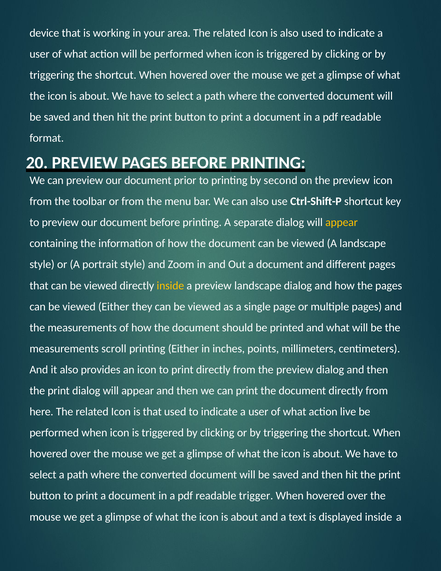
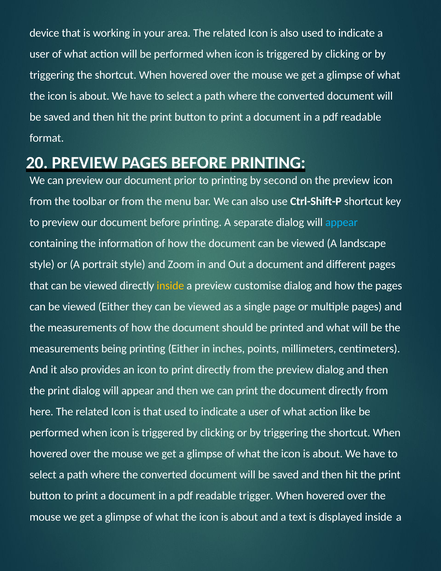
appear colour: yellow -> light blue (342, 222)
preview landscape: landscape -> customise (258, 285)
scroll: scroll -> being (114, 348)
live: live -> like (348, 412)
